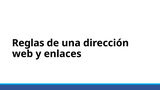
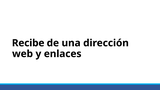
Reglas: Reglas -> Recibe (28, 43)
